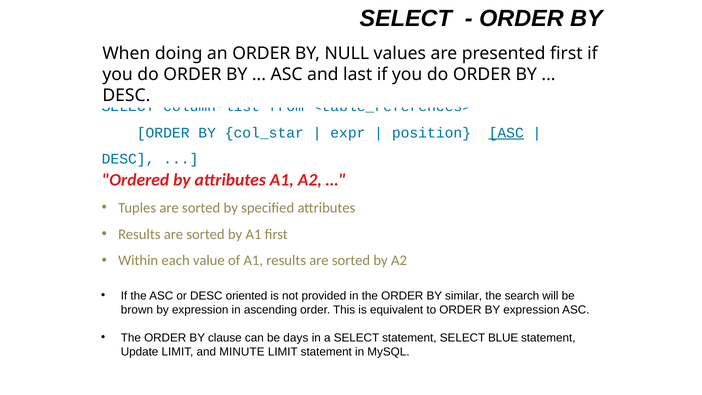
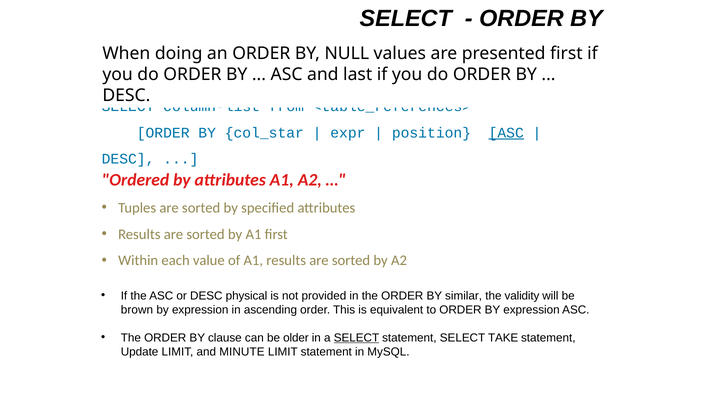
oriented: oriented -> physical (247, 296)
search: search -> validity (522, 296)
days: days -> older (296, 338)
SELECT underline: none -> present (356, 338)
BLUE: BLUE -> TAKE (503, 338)
